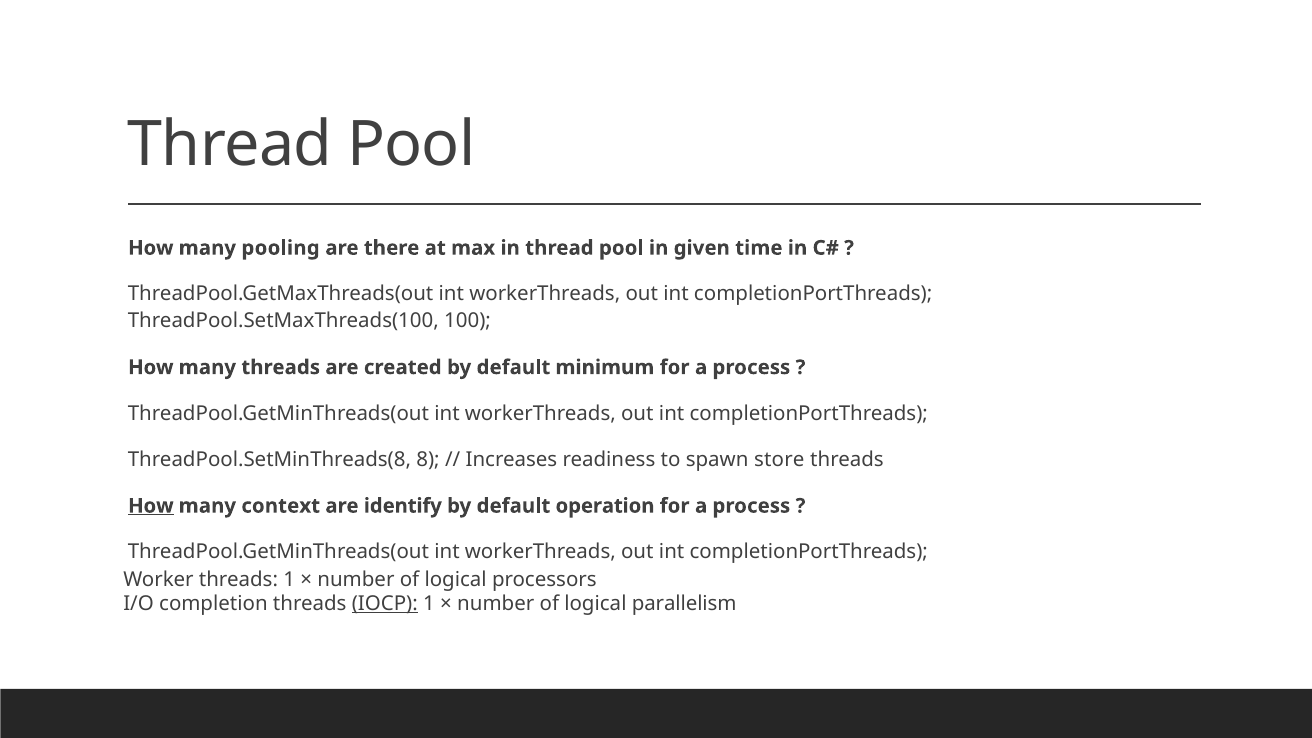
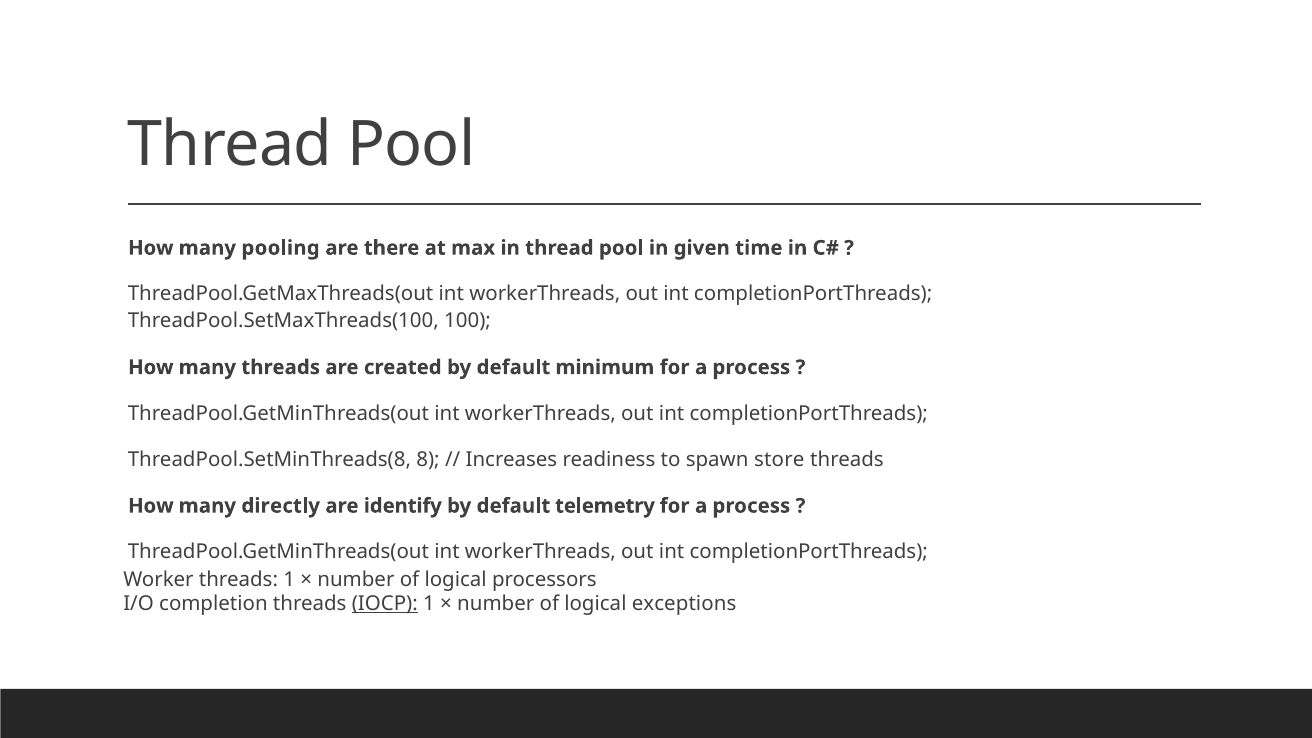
How underline: present -> none (151, 506)
context: context -> directly (281, 506)
operation: operation -> telemetry (605, 506)
parallelism: parallelism -> exceptions (684, 604)
